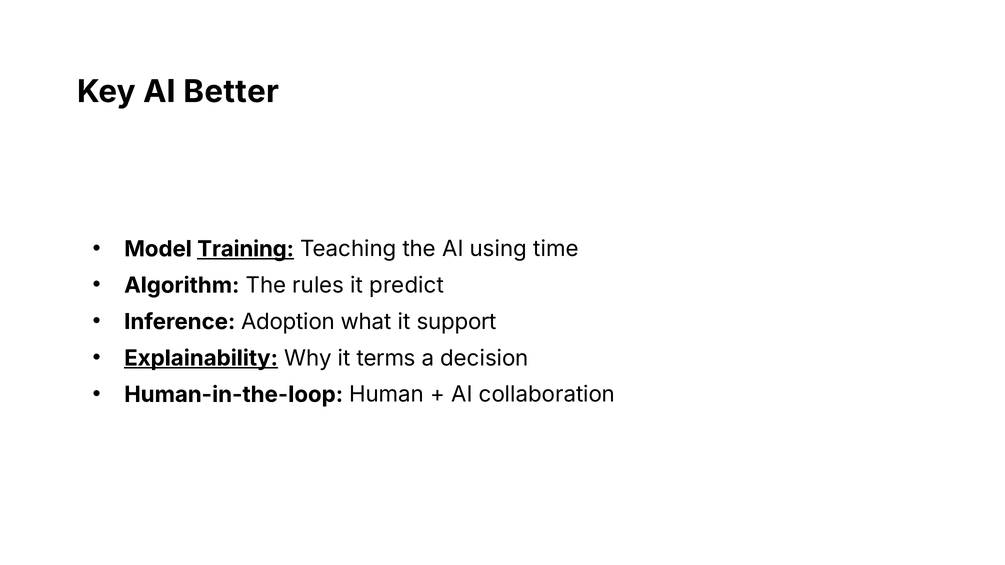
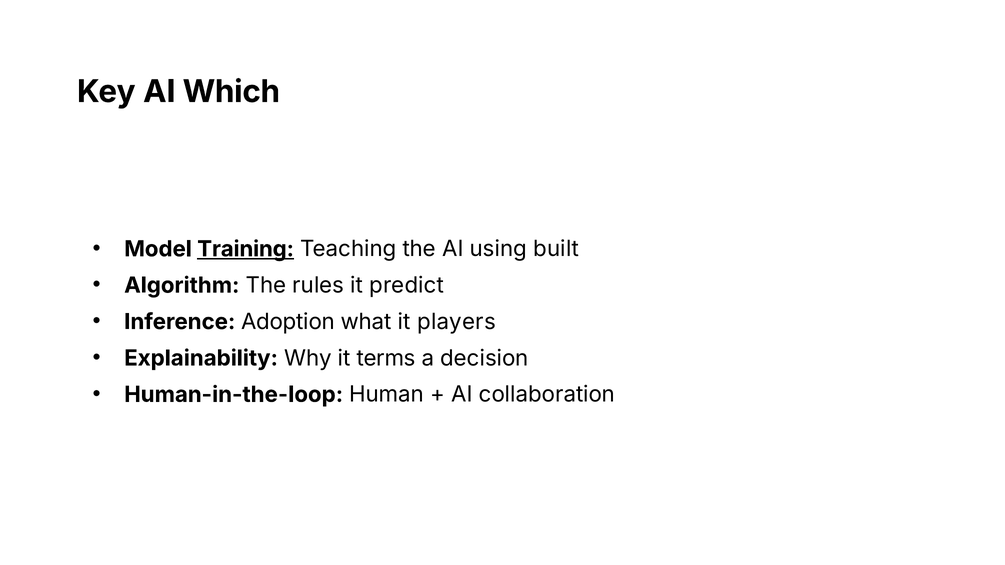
Better: Better -> Which (231, 92)
time: time -> built (556, 249)
support: support -> players (457, 322)
Explainability underline: present -> none (201, 358)
